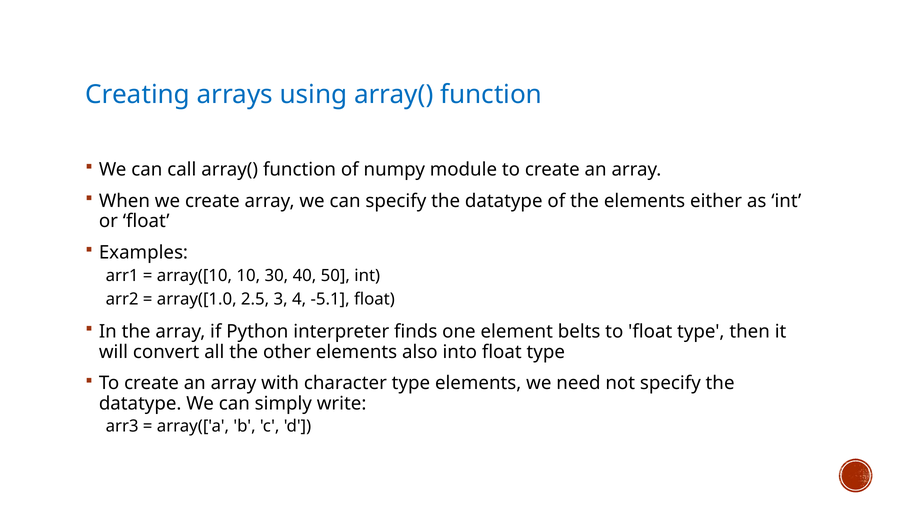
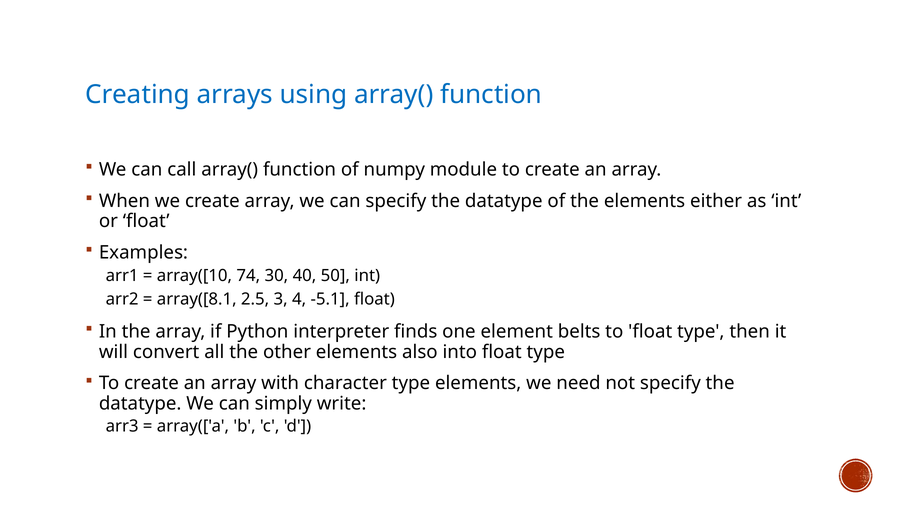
10: 10 -> 74 (248, 275)
array([1.0: array([1.0 -> array([8.1 (197, 299)
